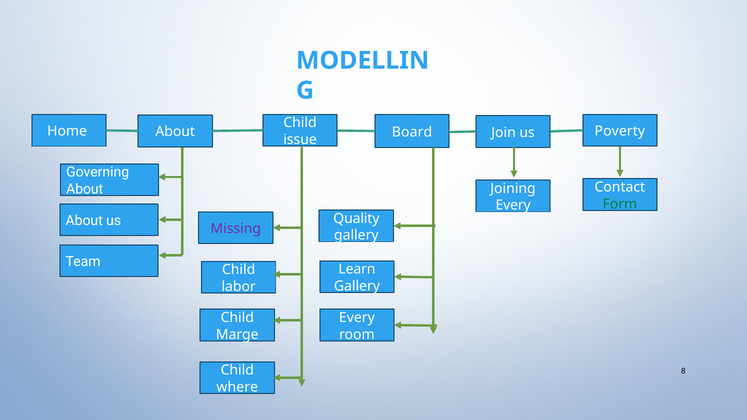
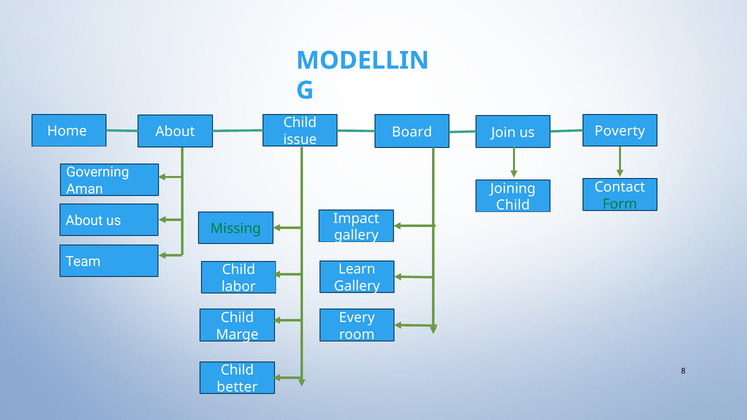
About: About -> Aman (85, 189)
Every: Every -> Child (513, 205)
Quality: Quality -> Impact (356, 219)
Missing colour: purple -> green (236, 229)
where: where -> better (237, 387)
